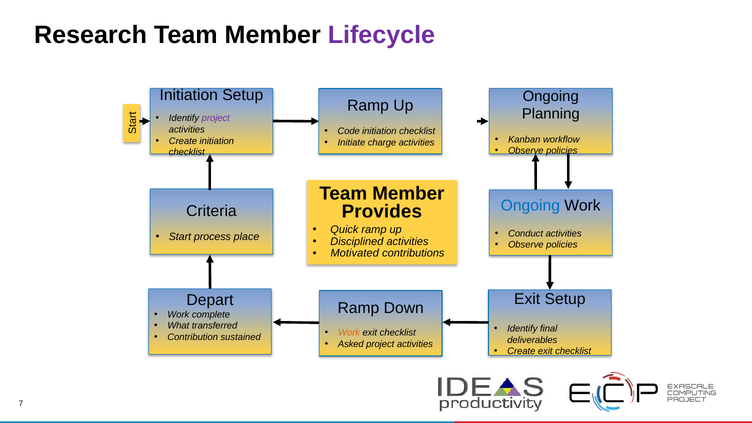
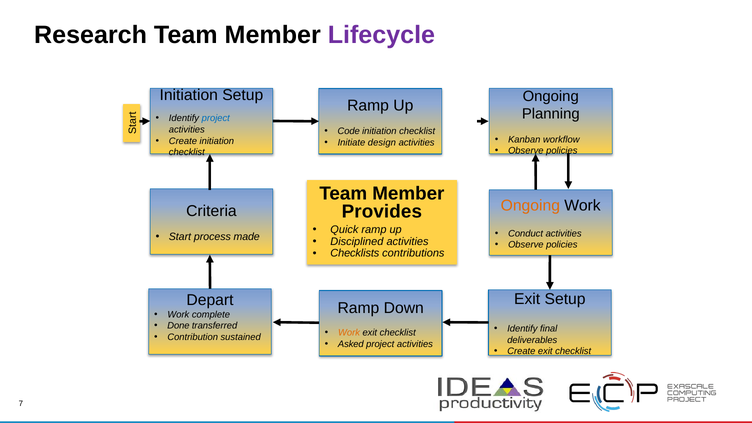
project colour: purple -> blue (216, 118)
charge: charge -> design (382, 143)
Ongoing colour: blue -> orange (530, 206)
place: place -> made (247, 237)
Motivated: Motivated -> Checklists (355, 253)
What: What -> Done (178, 326)
